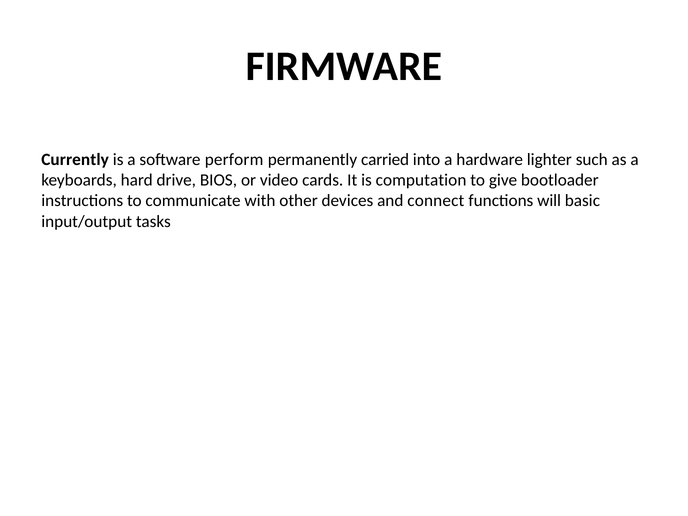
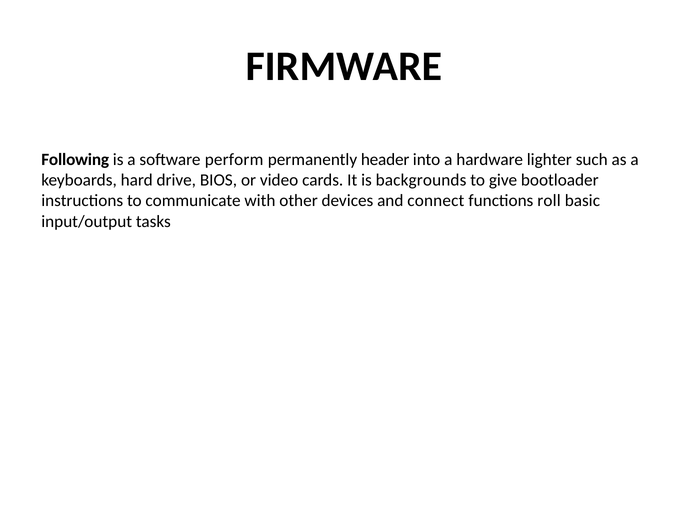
Currently: Currently -> Following (75, 159)
carried: carried -> header (385, 159)
computation: computation -> backgrounds (421, 180)
will: will -> roll (549, 201)
